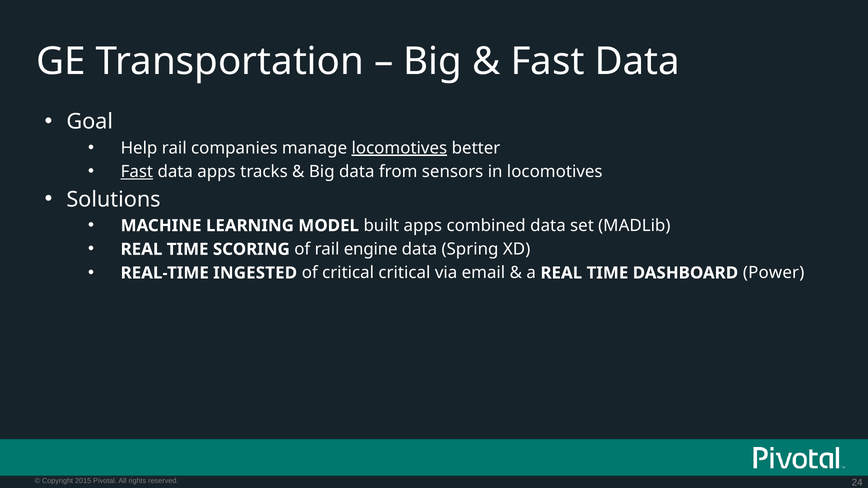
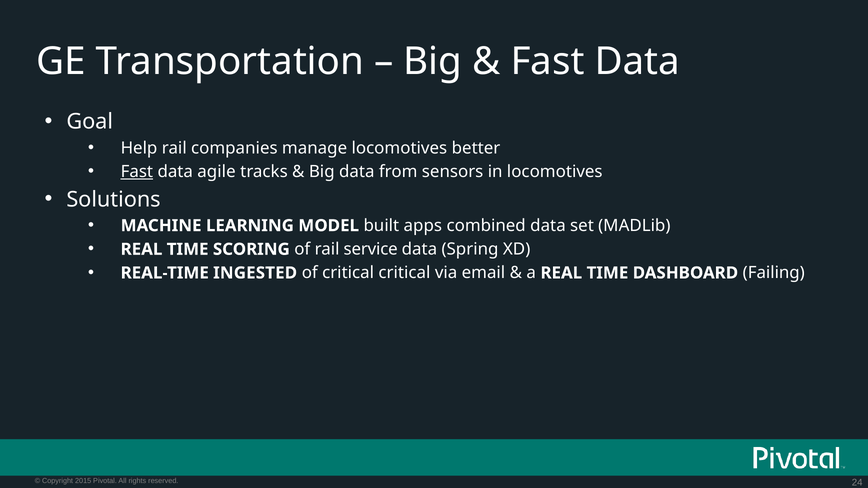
locomotives underline: present -> none (399, 148)
data apps: apps -> agile (216, 172)
engine: engine -> service (371, 249)
Power: Power -> Failing (774, 273)
